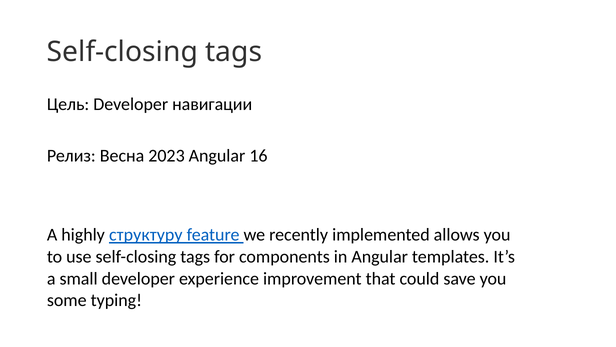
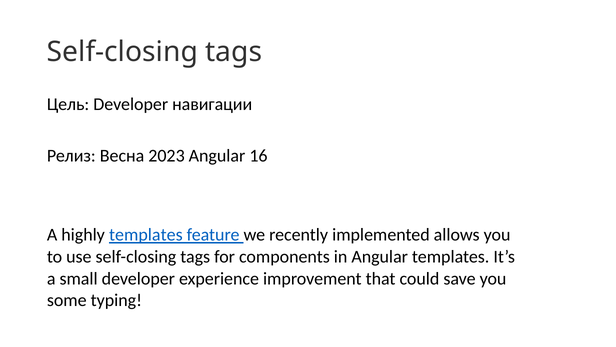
highly структуру: структуру -> templates (146, 235)
